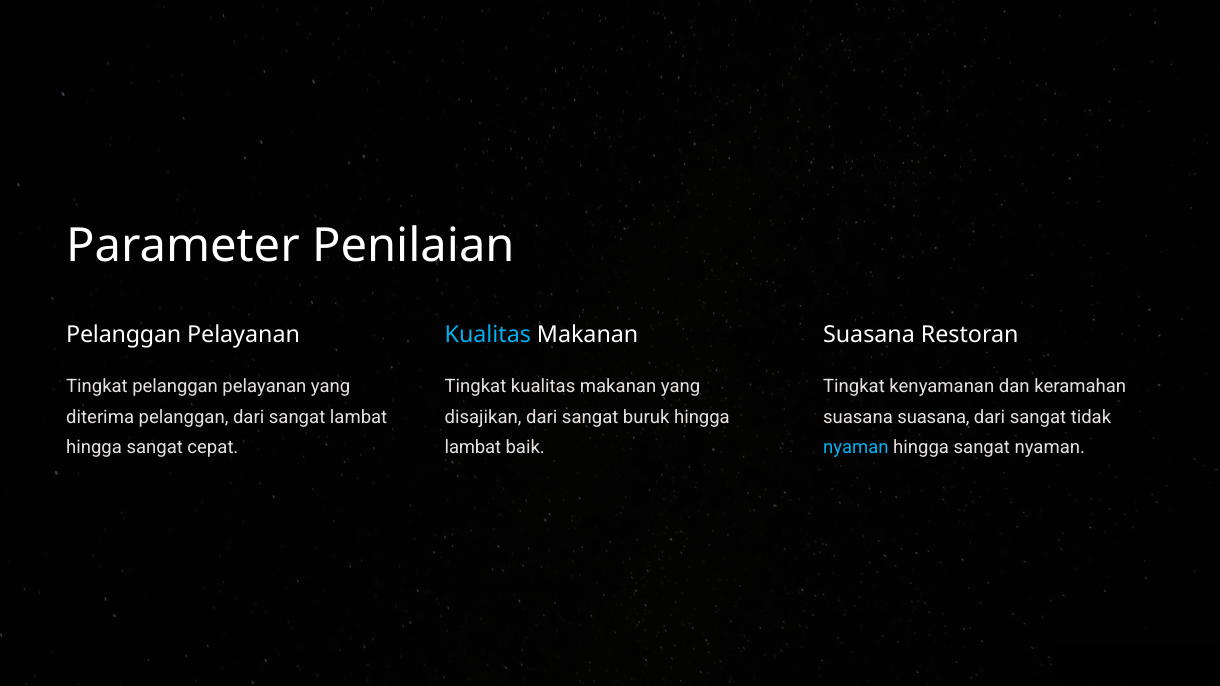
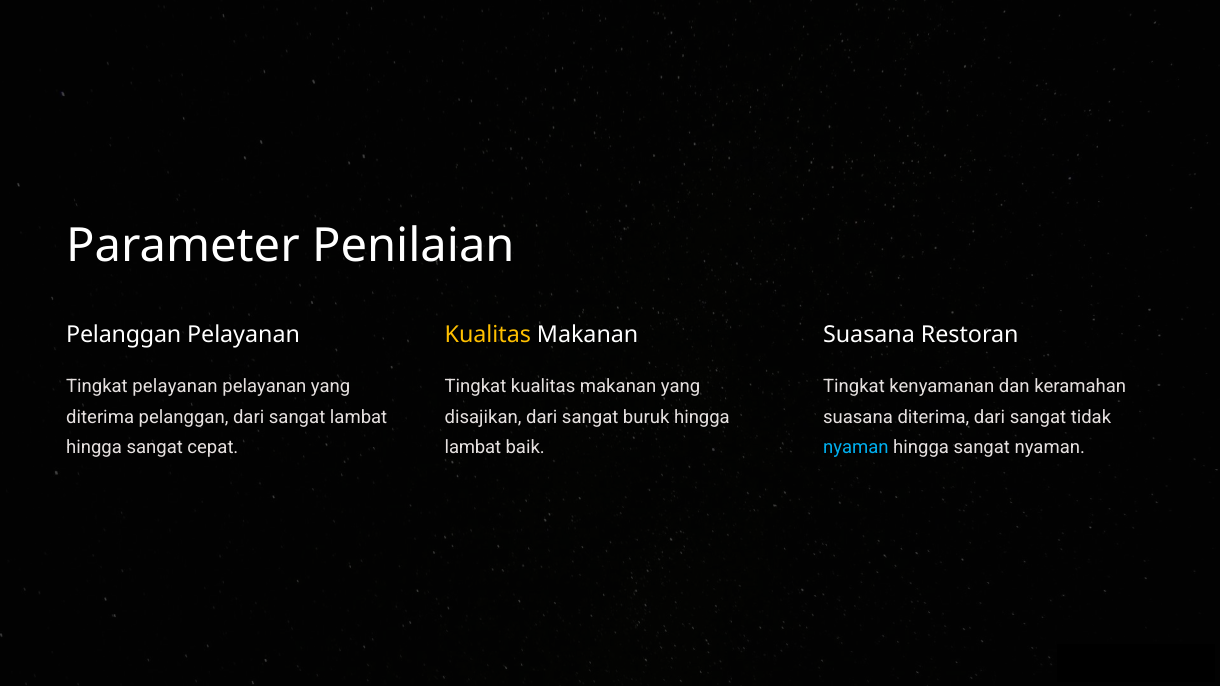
Kualitas colour: light blue -> yellow (488, 335)
Tingkat pelanggan: pelanggan -> pelayanan (175, 387)
suasana suasana: suasana -> diterima (933, 417)
